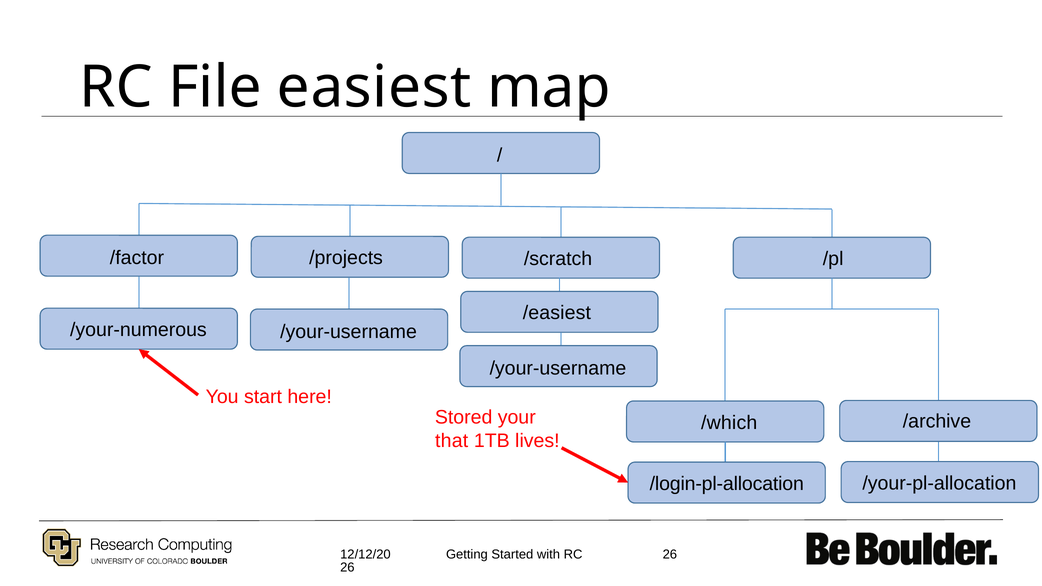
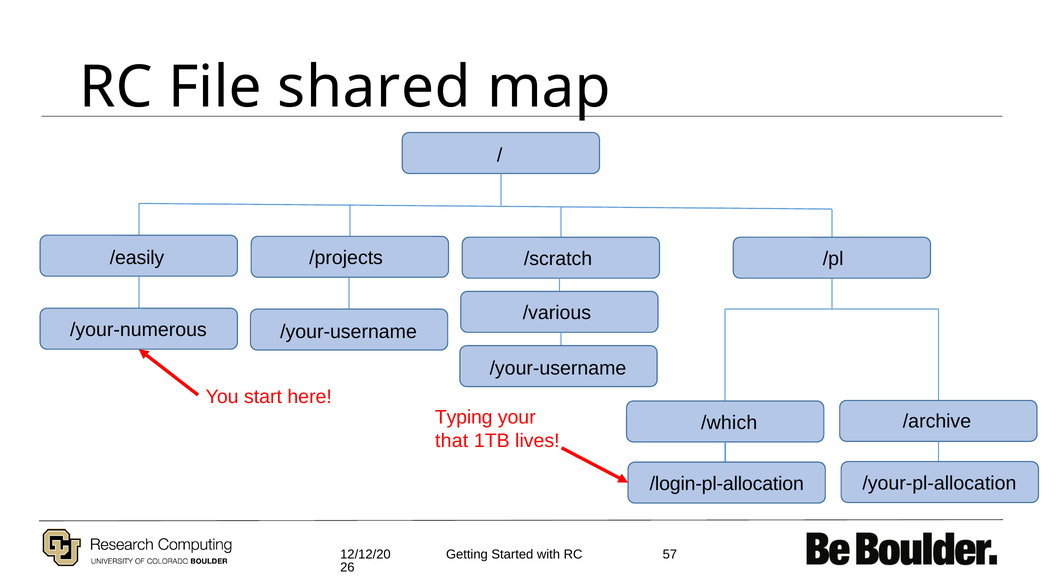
easiest: easiest -> shared (374, 87)
/factor: /factor -> /easily (137, 258)
/easiest: /easiest -> /various (557, 313)
Stored: Stored -> Typing (464, 417)
RC 26: 26 -> 57 (670, 555)
